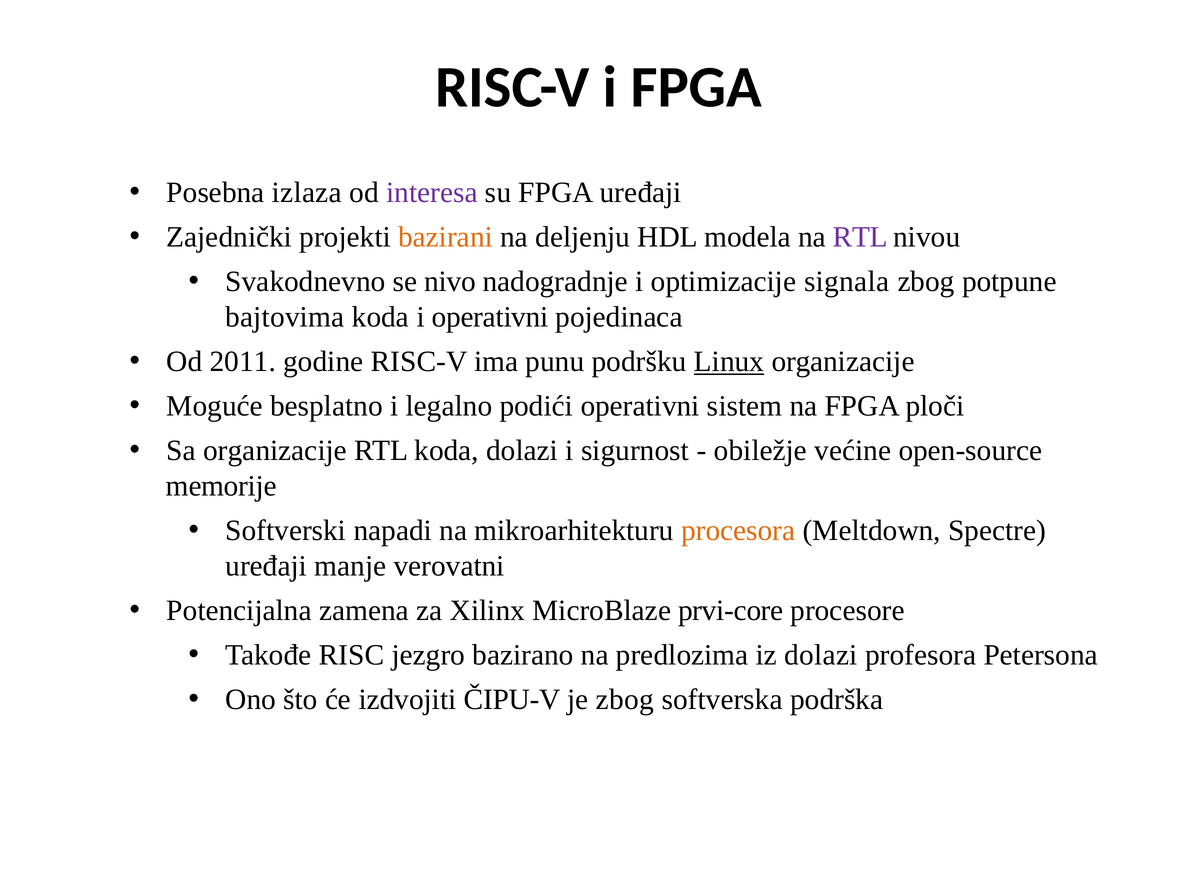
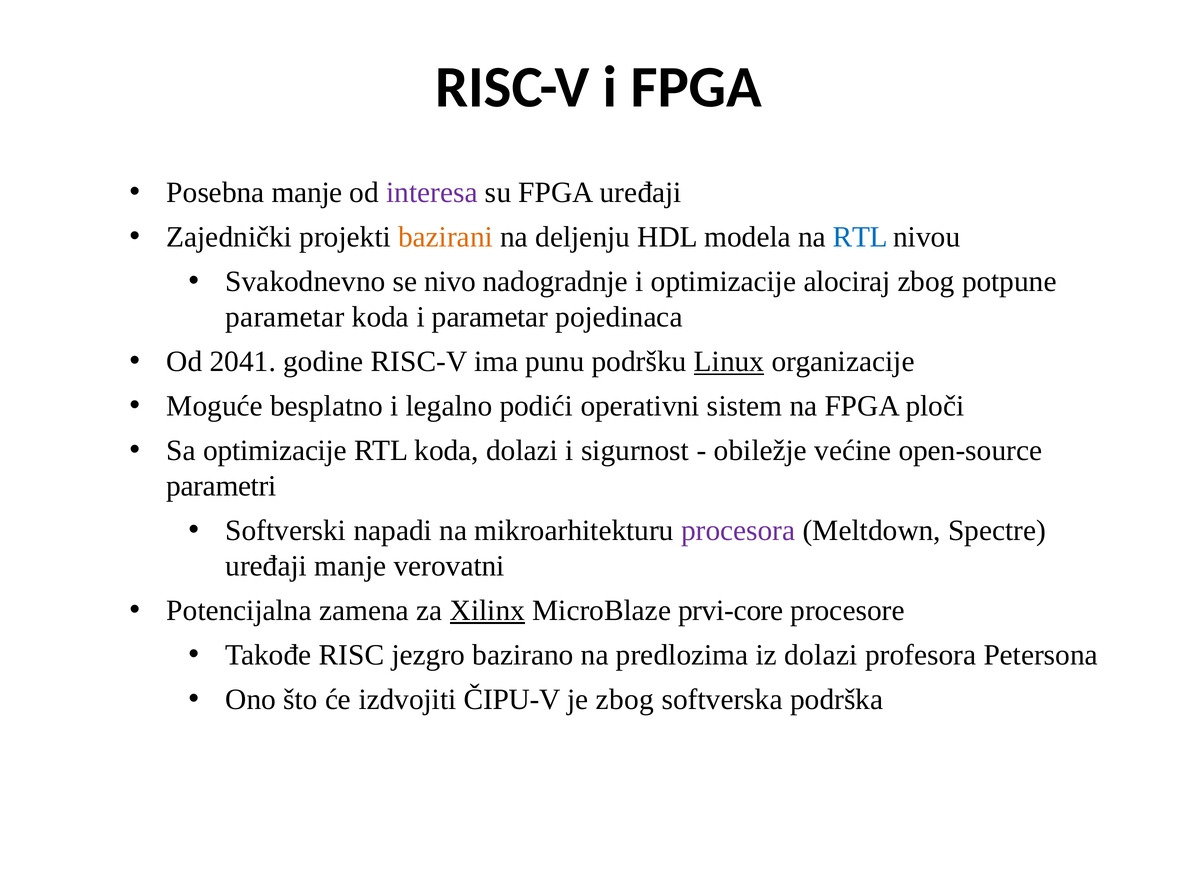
Posebna izlaza: izlaza -> manje (307, 192)
RTL colour: purple -> blue (860, 237)
signala: signala -> alociraj (847, 281)
bajtovima: bajtovima -> parametar (285, 317)
i operativni: operativni -> parametar (490, 317)
2011: 2011 -> 2041 (243, 361)
Sa organizacije: organizacije -> optimizacije (275, 450)
memorije: memorije -> parametri (221, 486)
procesora colour: orange -> purple (738, 530)
Xilinx underline: none -> present (487, 610)
